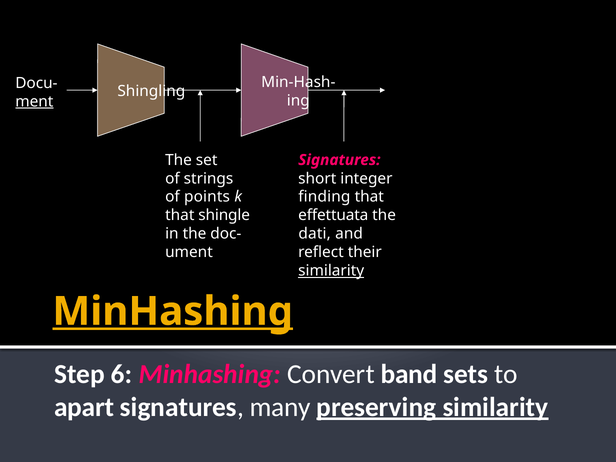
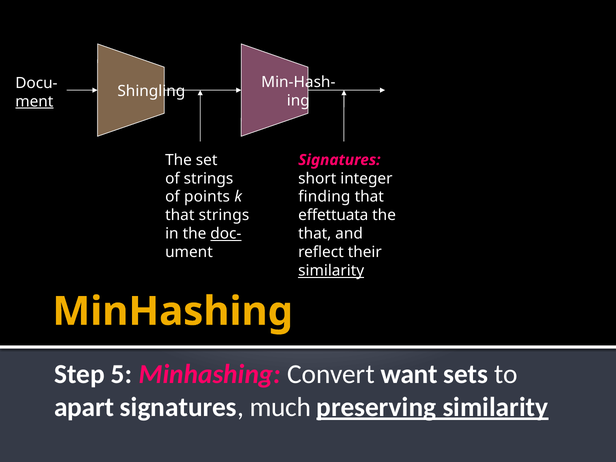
that shingle: shingle -> strings (224, 215)
doc- underline: none -> present (226, 234)
dati: dati -> that (315, 234)
MinHashing underline: present -> none (173, 312)
6: 6 -> 5 (122, 374)
band: band -> want (409, 374)
many: many -> much (280, 407)
